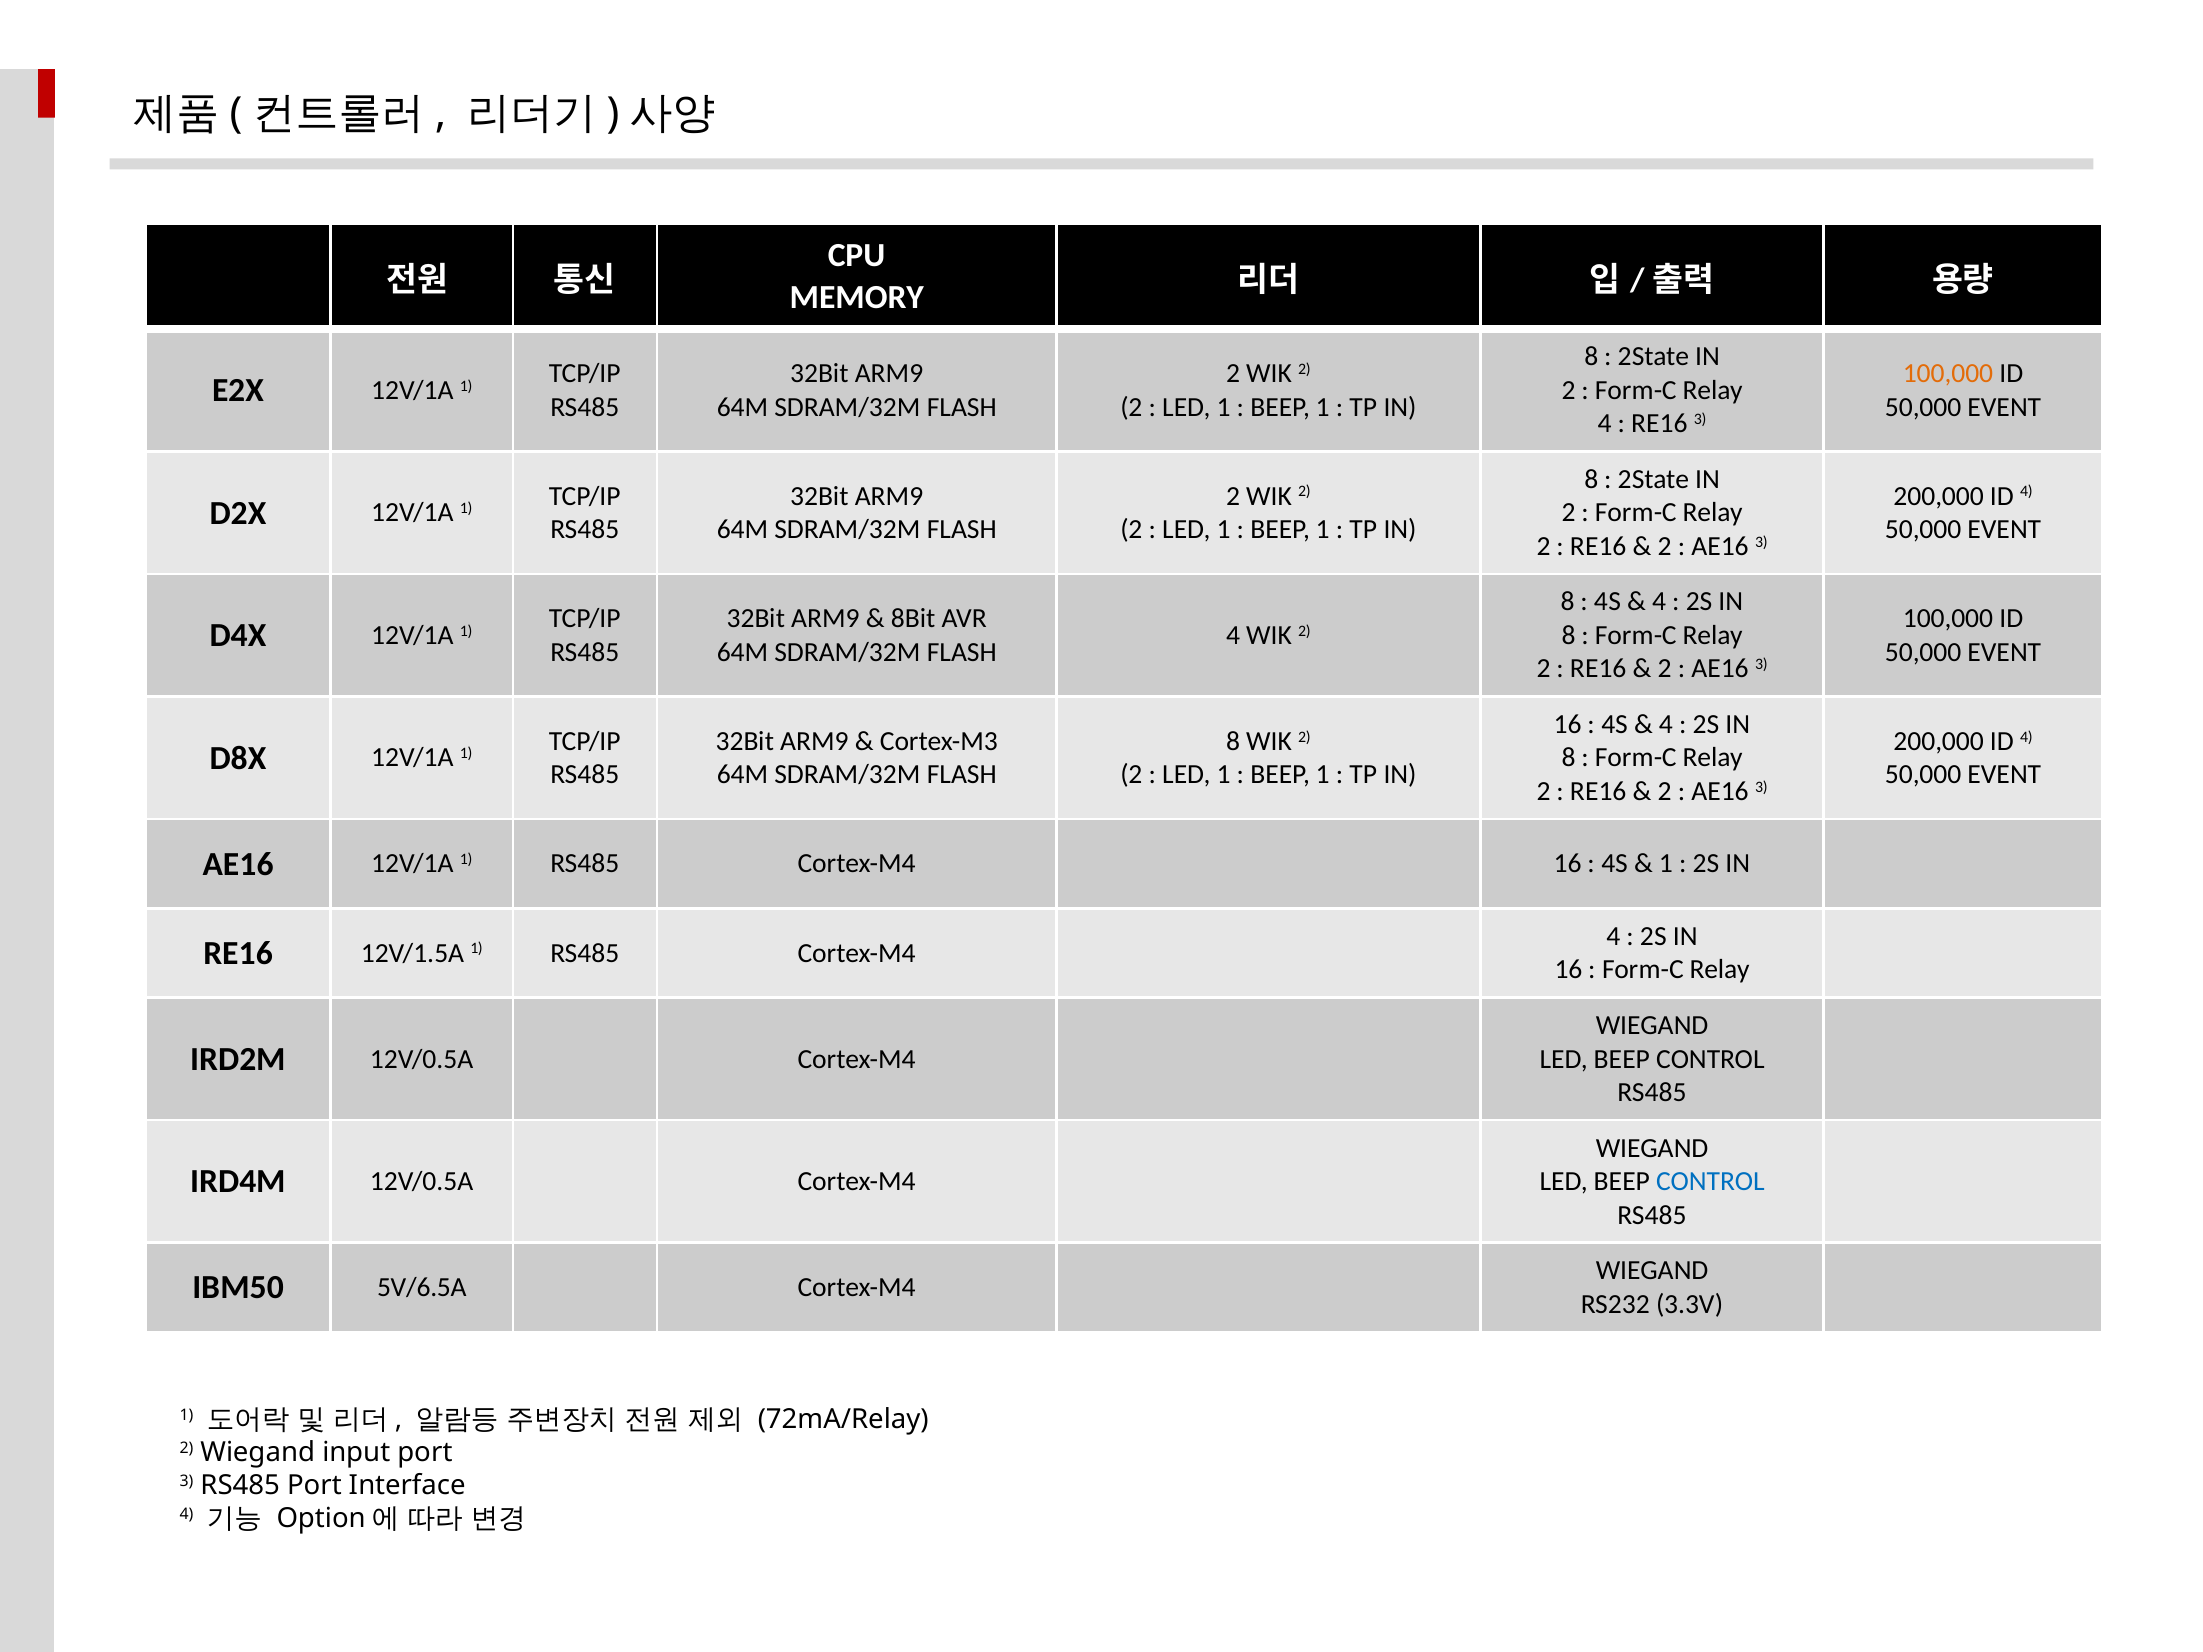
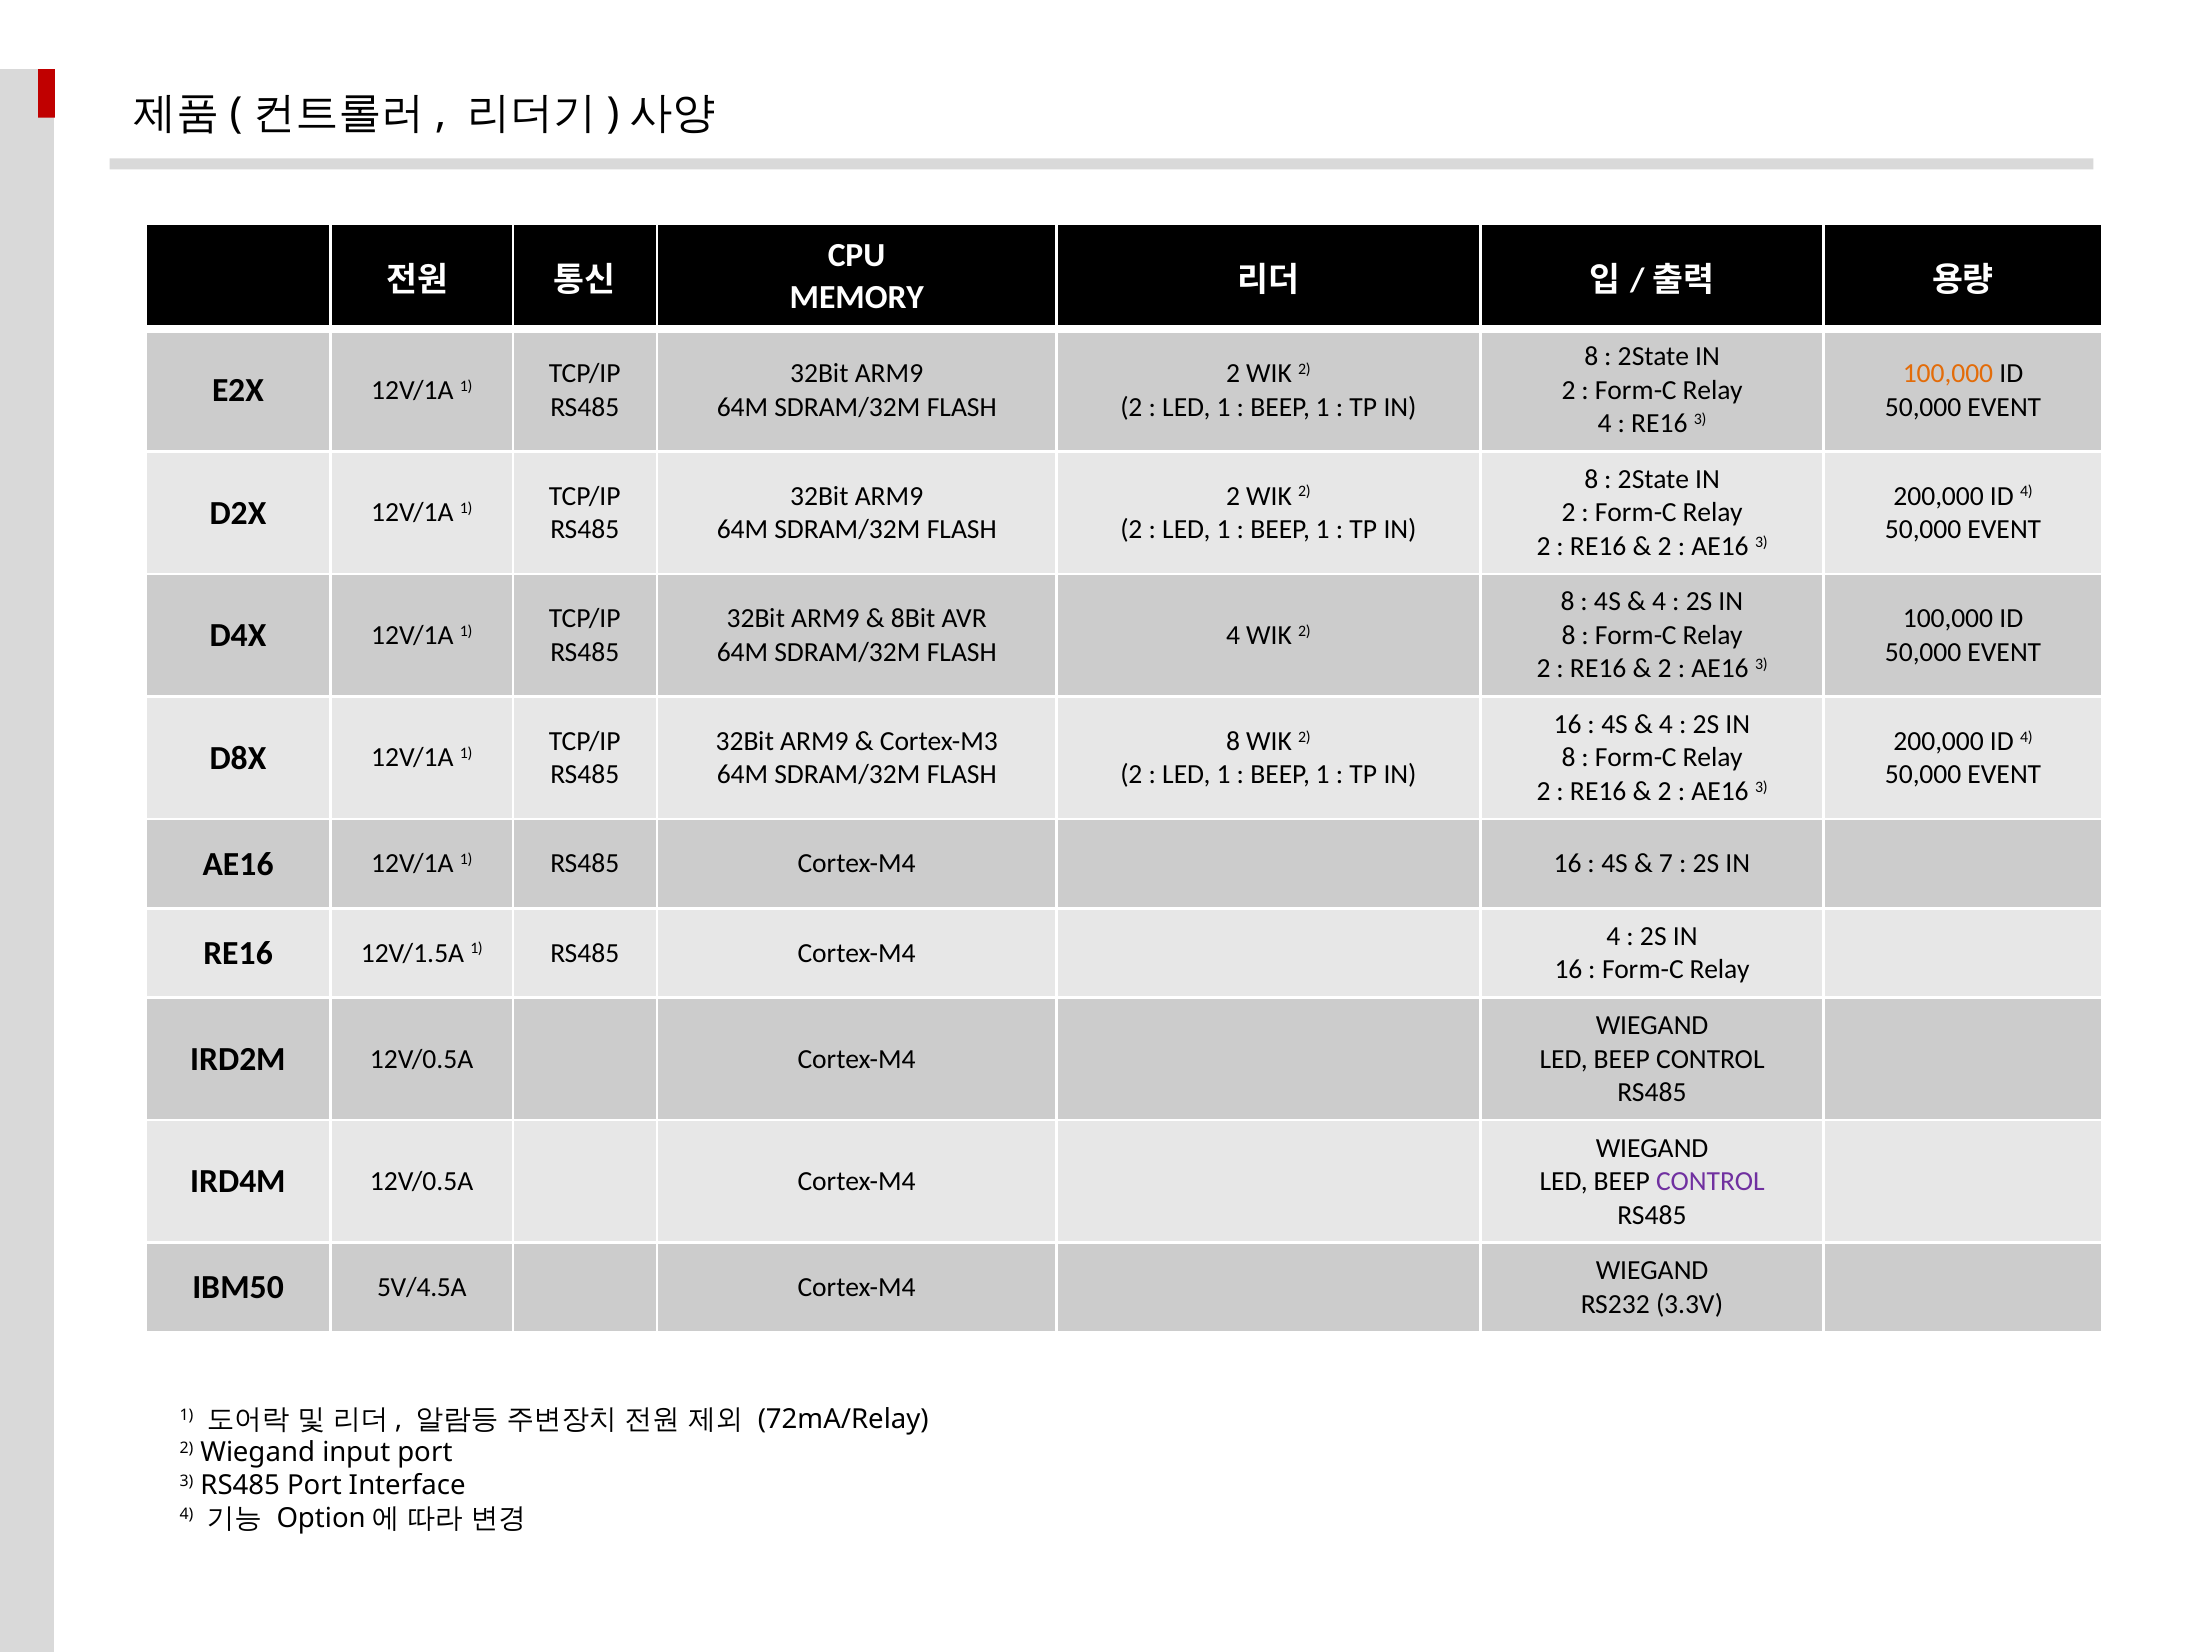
1: 1 -> 7 (1666, 864)
CONTROL colour: blue -> purple (1710, 1182)
5V/6.5A: 5V/6.5A -> 5V/4.5A (422, 1288)
